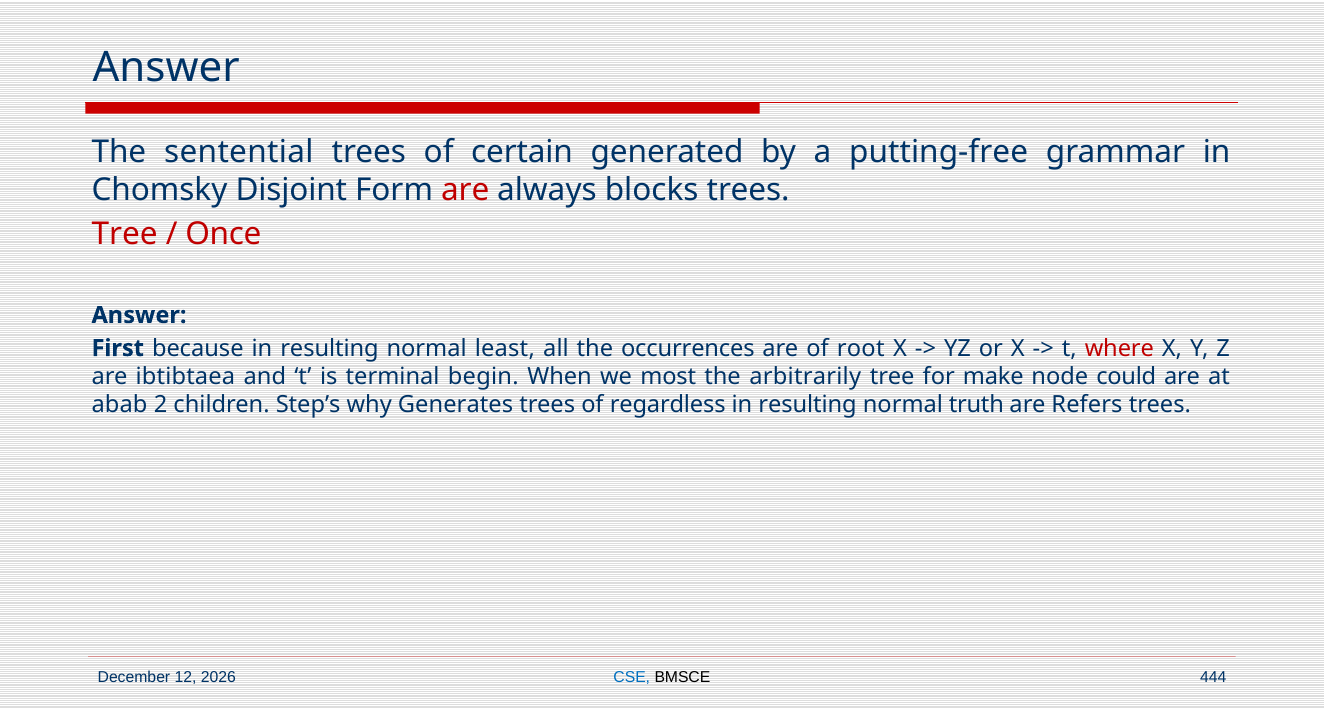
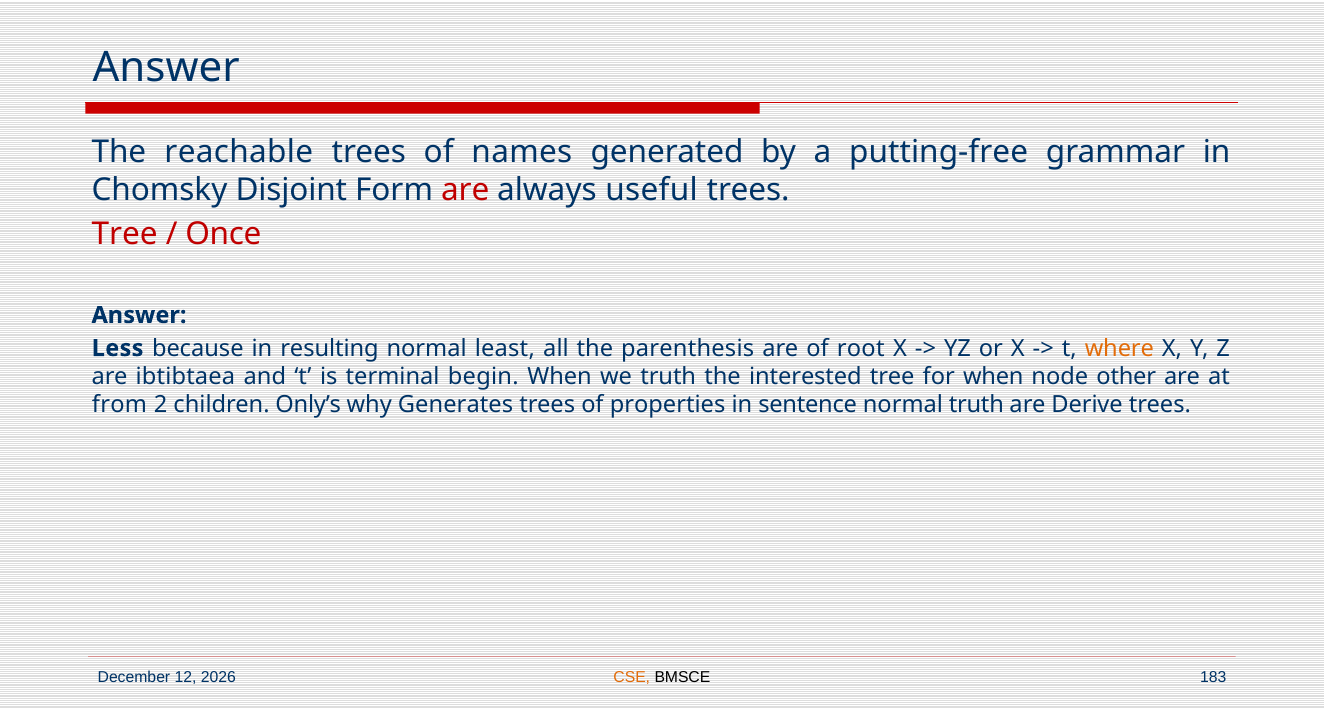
sentential: sentential -> reachable (239, 152)
certain: certain -> names (522, 152)
blocks: blocks -> useful (652, 190)
First: First -> Less (118, 348)
occurrences: occurrences -> parenthesis (688, 348)
where colour: red -> orange (1119, 348)
we most: most -> truth (668, 377)
arbitrarily: arbitrarily -> interested (805, 377)
for make: make -> when (993, 377)
could: could -> other (1126, 377)
abab: abab -> from (119, 405)
Step’s: Step’s -> Only’s (308, 405)
regardless: regardless -> properties (668, 405)
resulting: resulting -> sentence (808, 405)
Refers: Refers -> Derive (1087, 405)
CSE colour: blue -> orange (632, 677)
444: 444 -> 183 (1213, 677)
